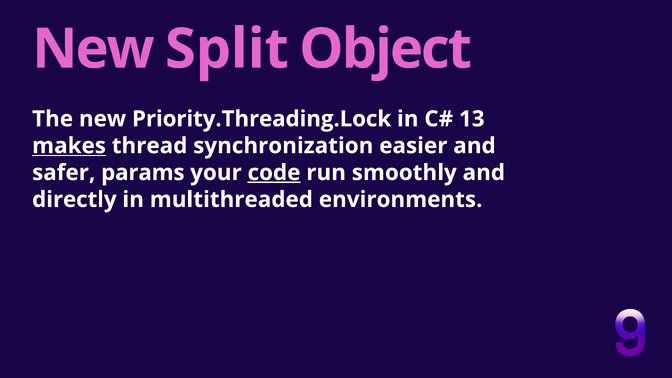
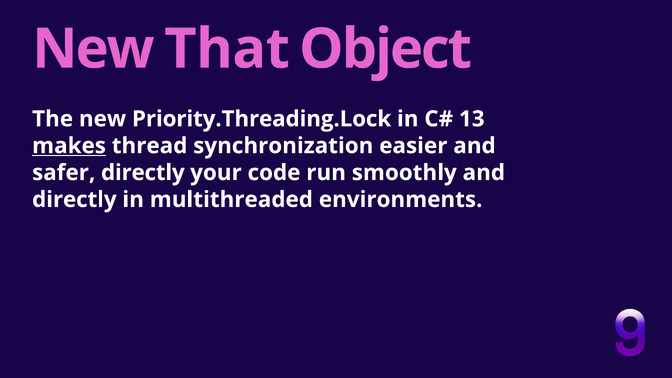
Split: Split -> That (227, 49)
safer params: params -> directly (143, 173)
code underline: present -> none (274, 173)
